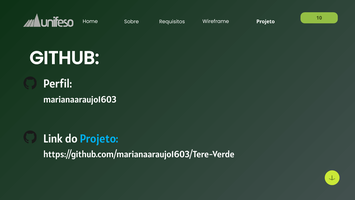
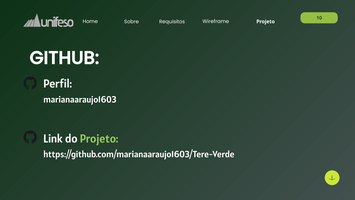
Projeto colour: light blue -> light green (99, 139)
